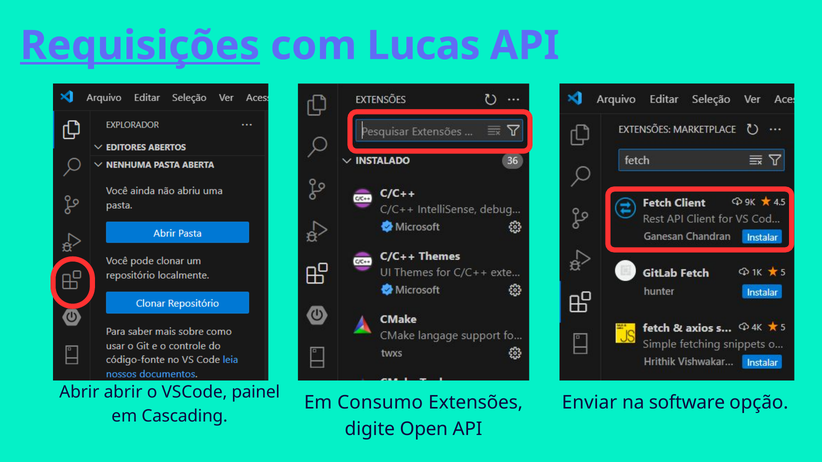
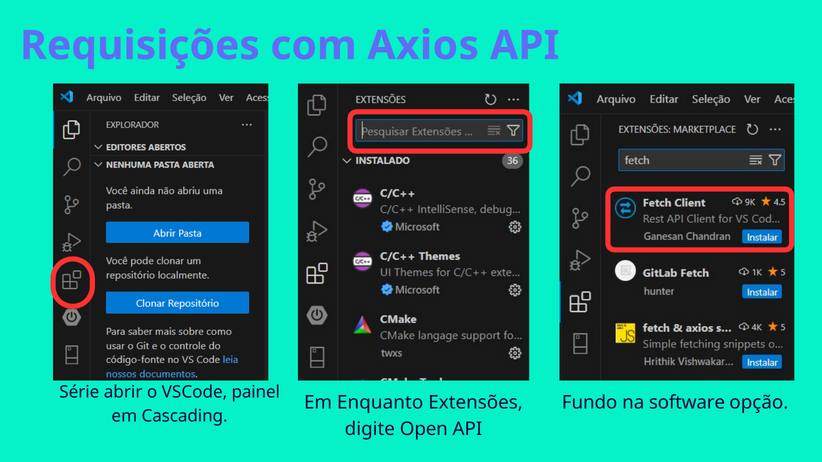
Requisições underline: present -> none (140, 46)
Lucas: Lucas -> Axios (423, 46)
Abrir: Abrir -> Série (79, 392)
Consumo: Consumo -> Enquanto (380, 403)
Enviar: Enviar -> Fundo (590, 403)
